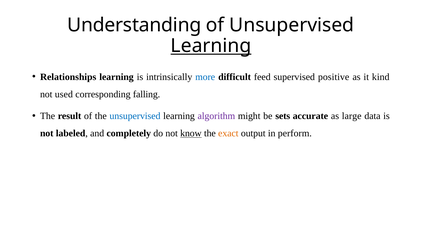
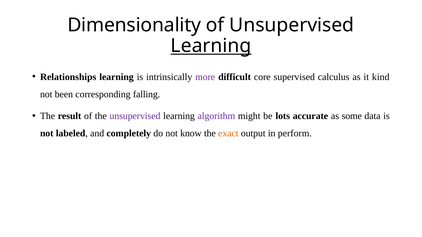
Understanding: Understanding -> Dimensionality (134, 25)
more colour: blue -> purple (205, 77)
feed: feed -> core (262, 77)
positive: positive -> calculus (334, 77)
used: used -> been (64, 94)
unsupervised colour: blue -> purple (135, 116)
sets: sets -> lots (283, 116)
large: large -> some (352, 116)
know underline: present -> none (191, 134)
